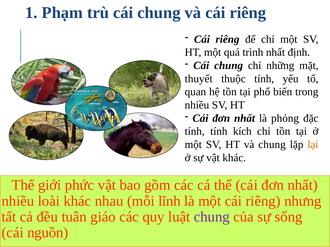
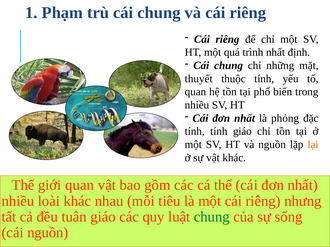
tính kích: kích -> giáo (242, 132)
và chung: chung -> nguồn (272, 145)
giới phức: phức -> quan (80, 186)
lĩnh: lĩnh -> tiêu (169, 201)
chung colour: purple -> green (212, 217)
